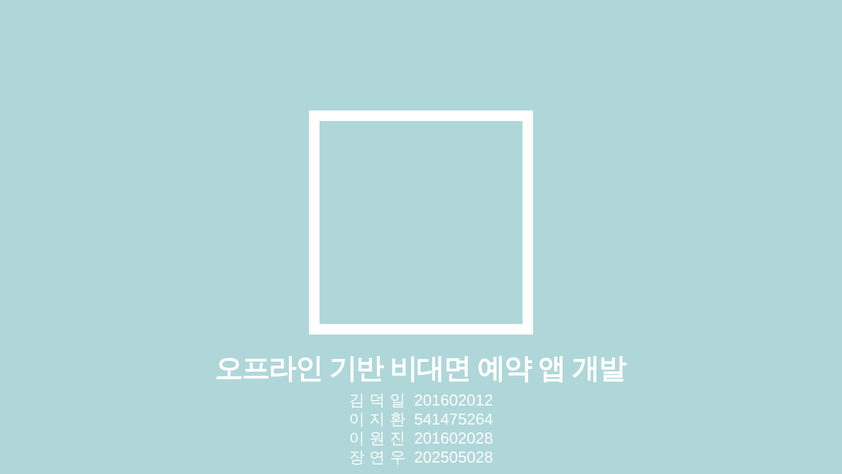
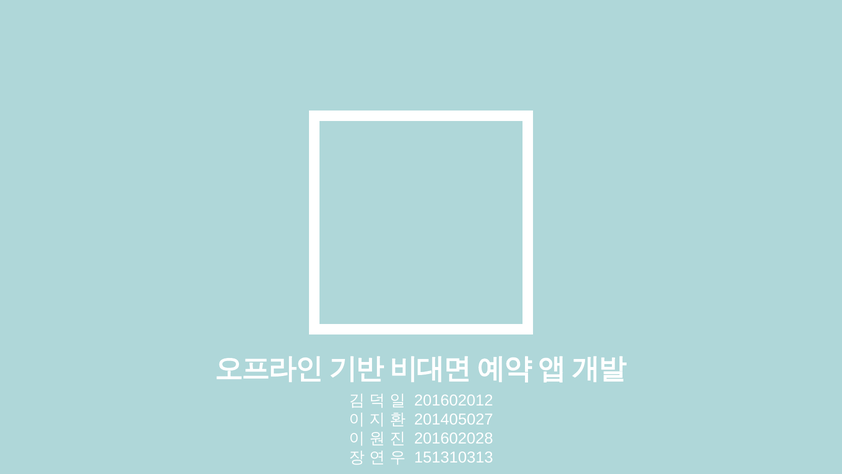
541475264: 541475264 -> 201405027 (454, 419)
202505028: 202505028 -> 151310313 (454, 457)
